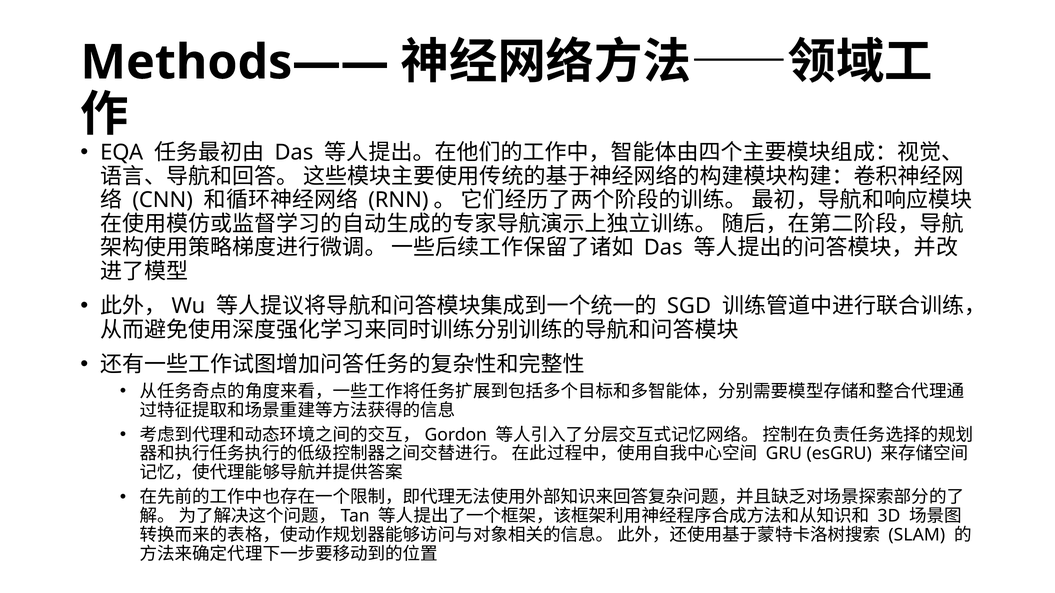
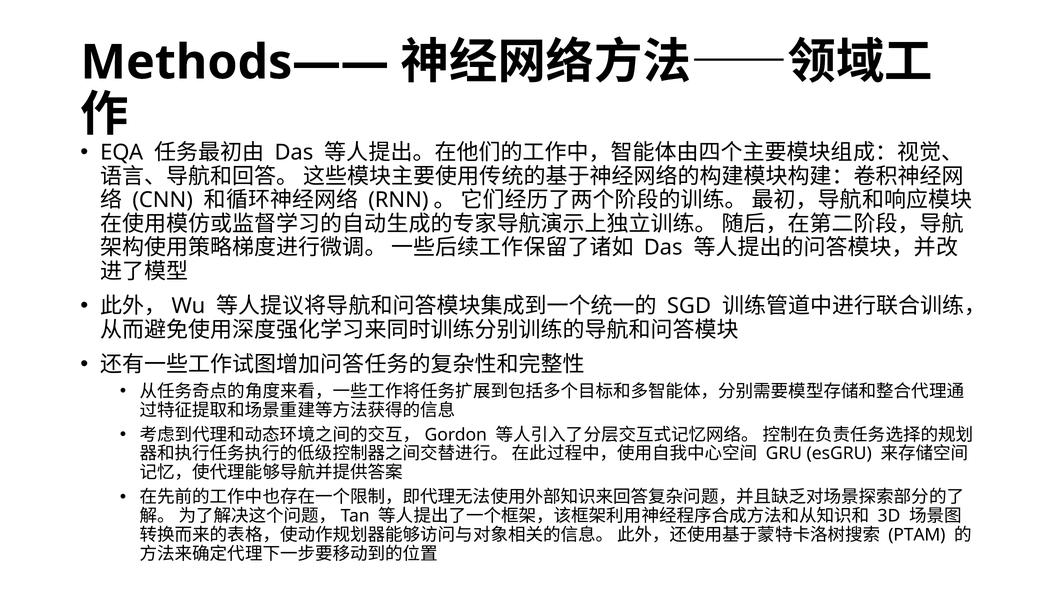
SLAM: SLAM -> PTAM (917, 535)
